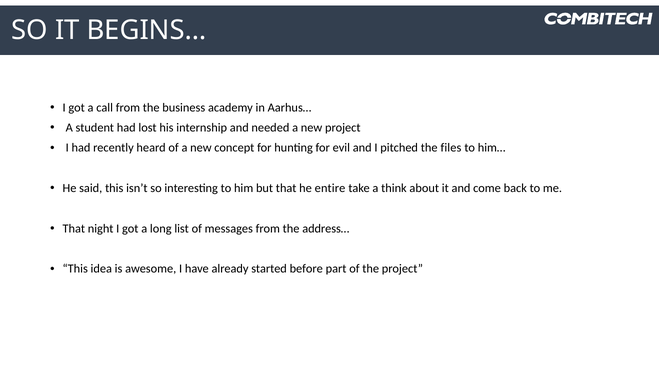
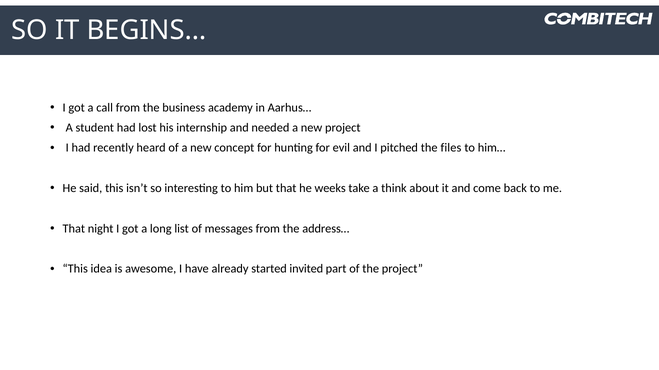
entire: entire -> weeks (330, 189)
before: before -> invited (306, 269)
